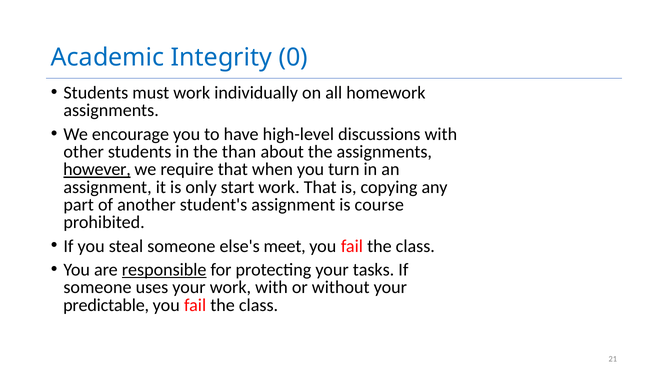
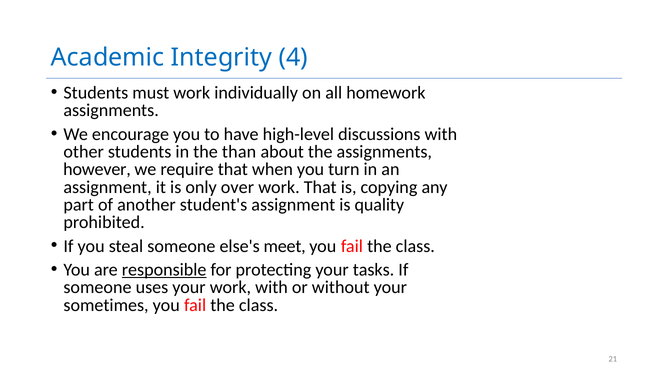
0: 0 -> 4 (293, 57)
however underline: present -> none (97, 169)
start: start -> over (237, 187)
course: course -> quality (379, 204)
predictable: predictable -> sometimes (106, 305)
